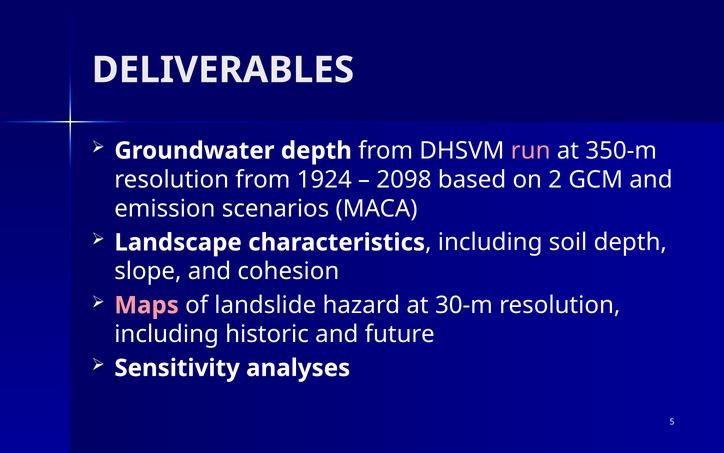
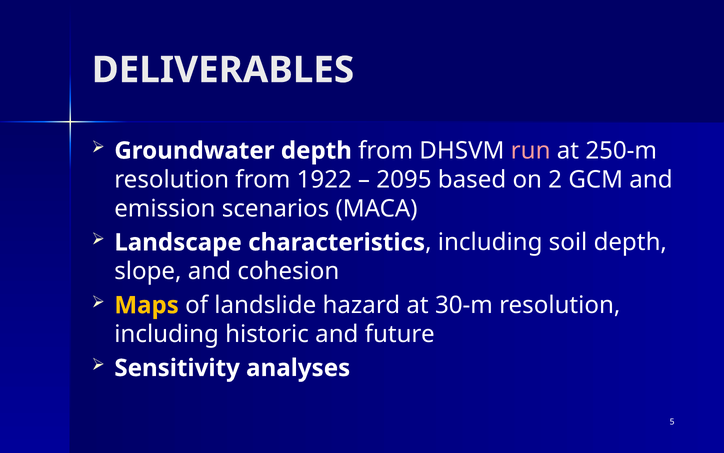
350-m: 350-m -> 250-m (621, 151)
1924: 1924 -> 1922 (324, 179)
2098: 2098 -> 2095 (404, 179)
Maps colour: pink -> yellow (147, 305)
